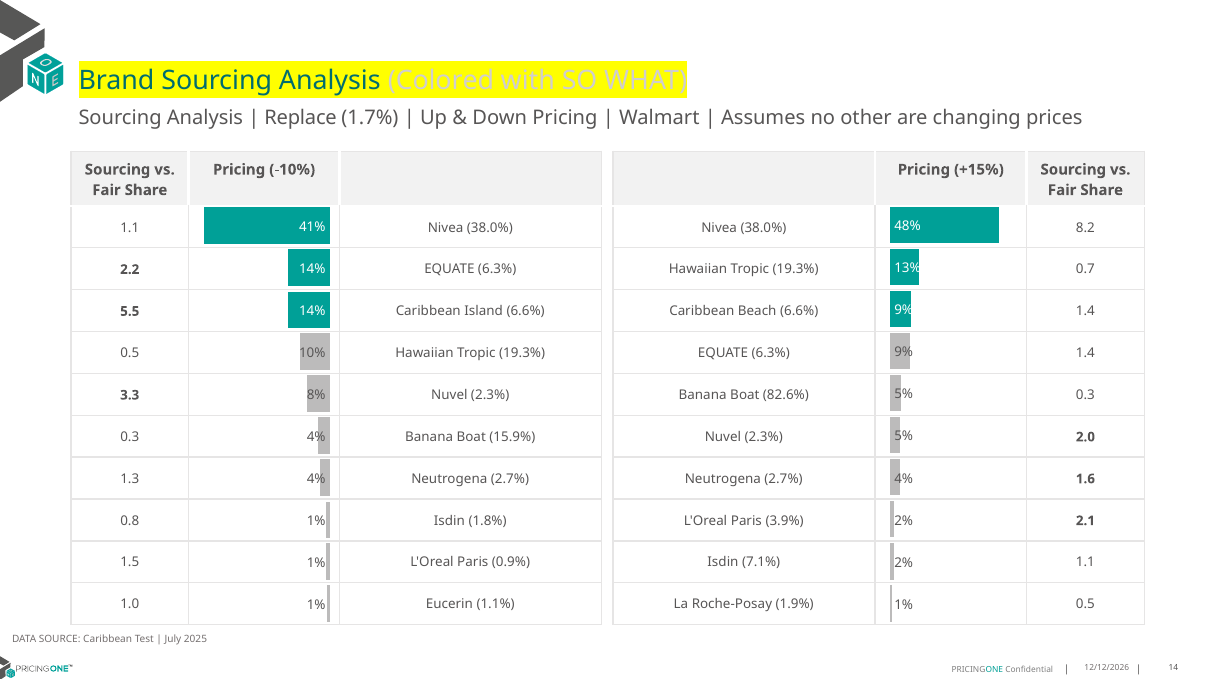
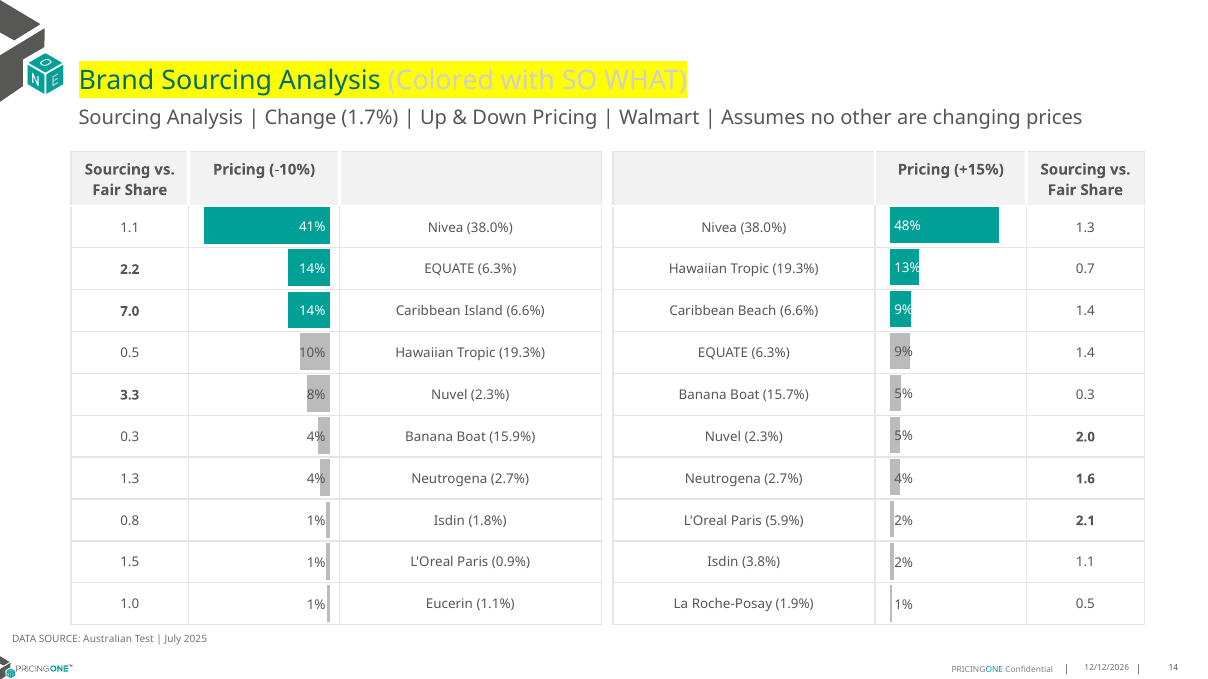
Replace: Replace -> Change (301, 118)
38.0% 8.2: 8.2 -> 1.3 (1085, 228)
5.5: 5.5 -> 7.0 (130, 312)
82.6%: 82.6% -> 15.7% (786, 395)
3.9%: 3.9% -> 5.9% (785, 521)
7.1%: 7.1% -> 3.8% (761, 563)
SOURCE Caribbean: Caribbean -> Australian (108, 640)
